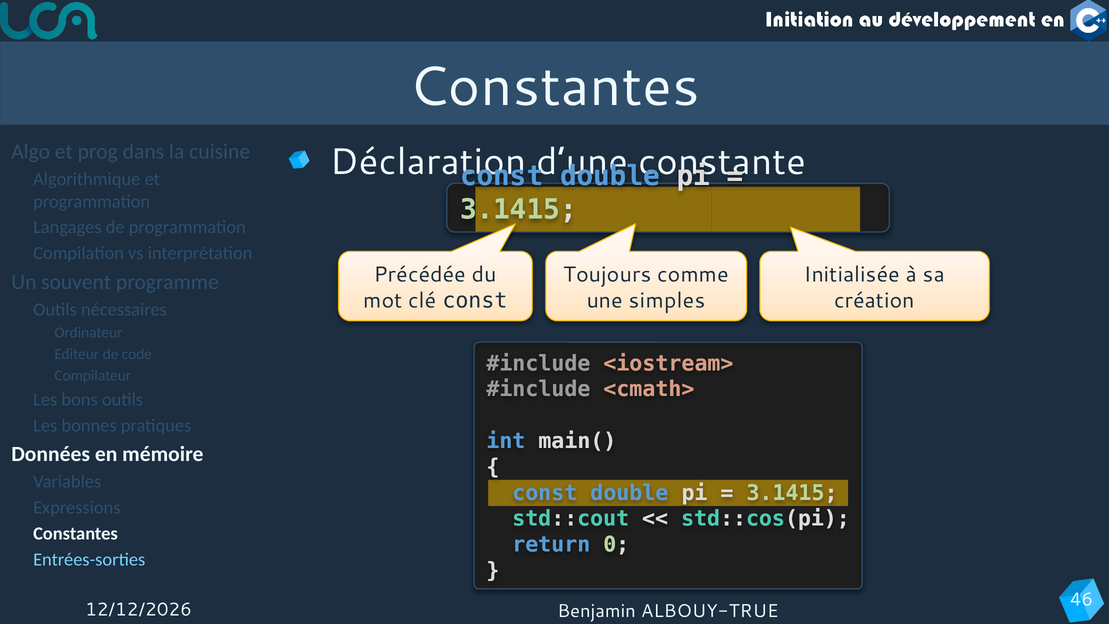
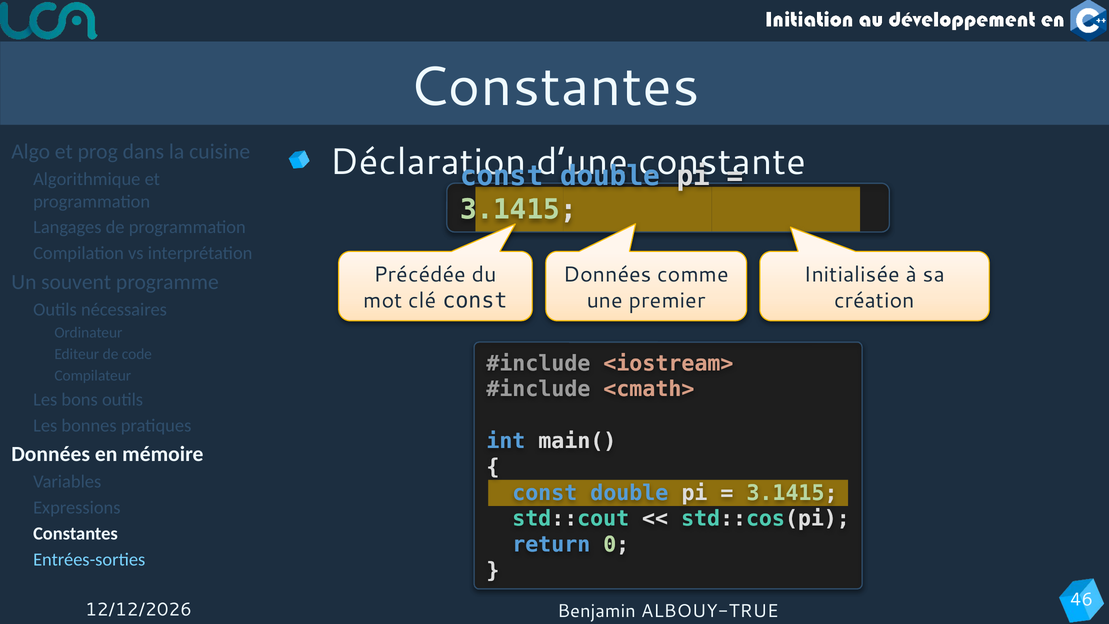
Toujours: Toujours -> Données (607, 274)
simples: simples -> premier (667, 300)
